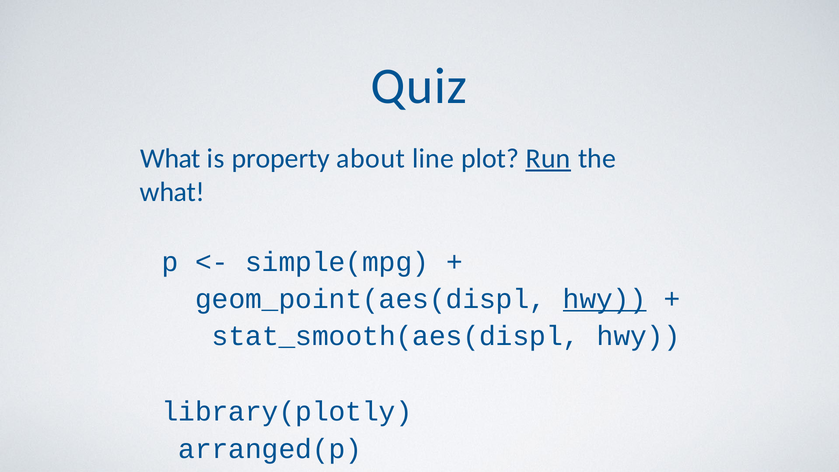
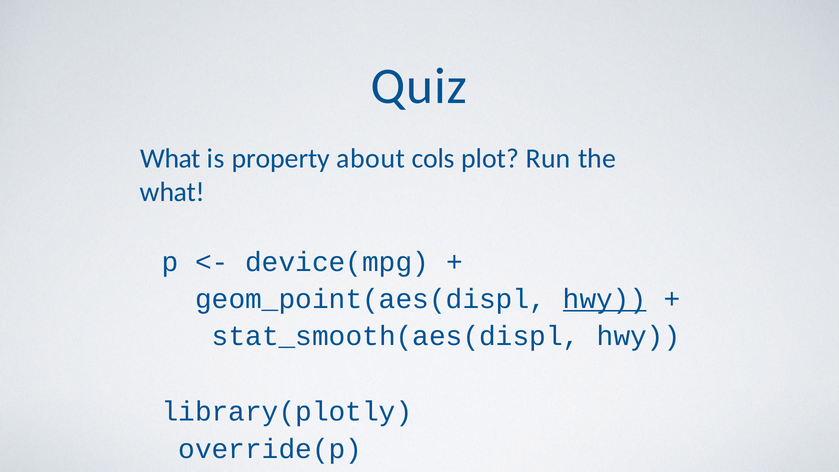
line: line -> cols (433, 159)
Run underline: present -> none (548, 159)
simple(mpg: simple(mpg -> device(mpg (337, 262)
arranged(p: arranged(p -> override(p (270, 449)
